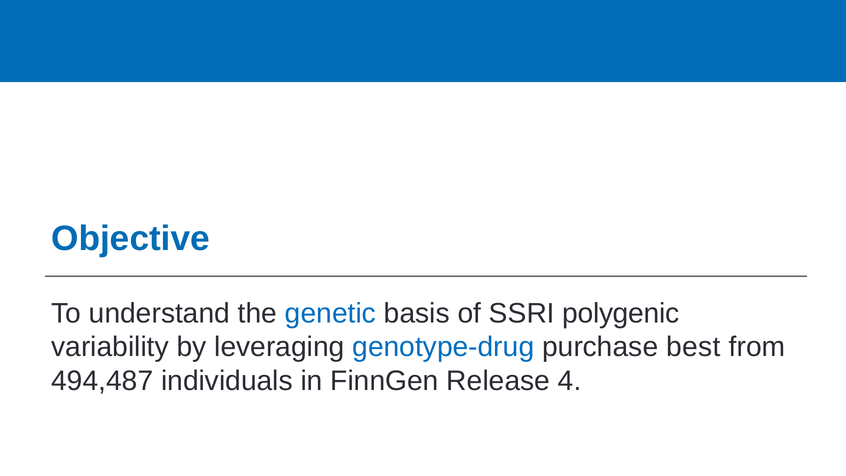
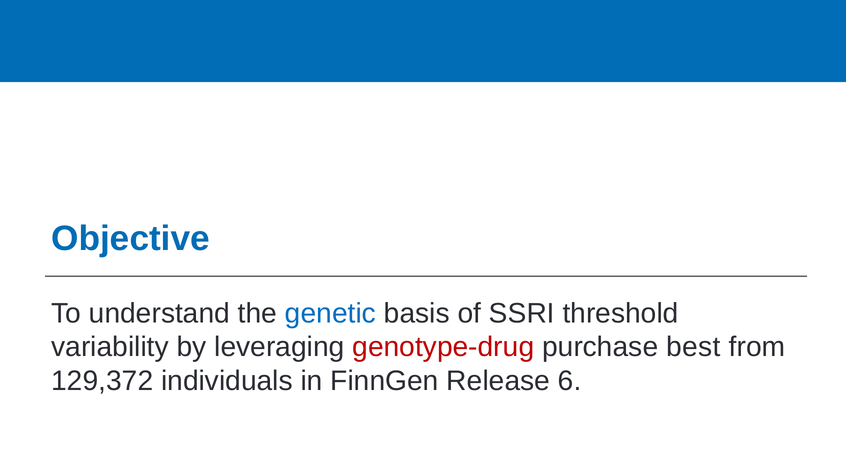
polygenic: polygenic -> threshold (621, 313)
genotype-drug colour: blue -> red (443, 347)
494,487: 494,487 -> 129,372 (102, 381)
4: 4 -> 6 (570, 381)
